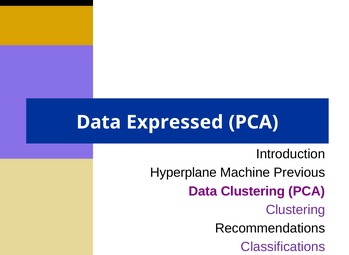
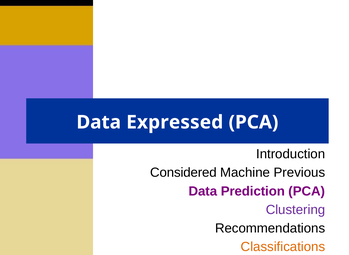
Hyperplane: Hyperplane -> Considered (183, 173)
Data Clustering: Clustering -> Prediction (253, 191)
Classifications colour: purple -> orange (283, 247)
